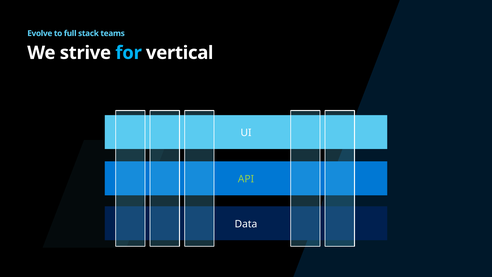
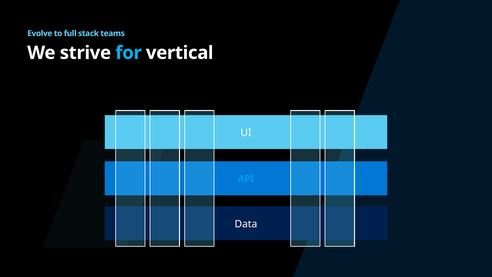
API colour: light green -> light blue (246, 179)
